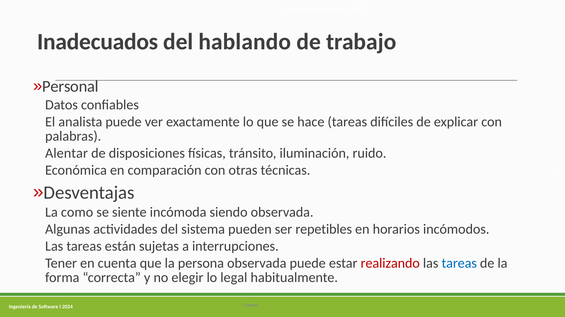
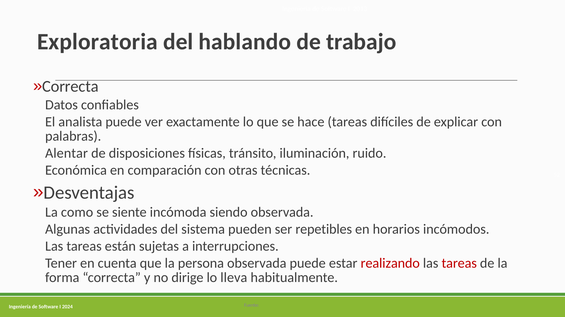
Inadecuados: Inadecuados -> Exploratoria (97, 42)
Personal: Personal -> Correcta (70, 86)
tareas colour: blue -> red (459, 263)
elegir: elegir -> dirige (187, 277)
legal: legal -> lleva (234, 277)
